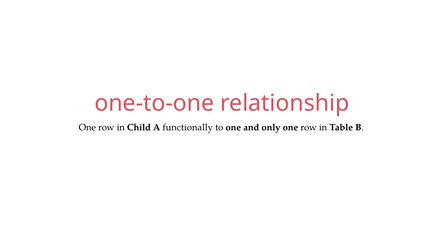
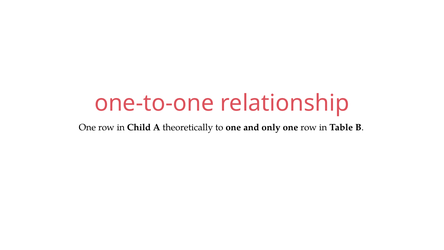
functionally: functionally -> theoretically (188, 127)
